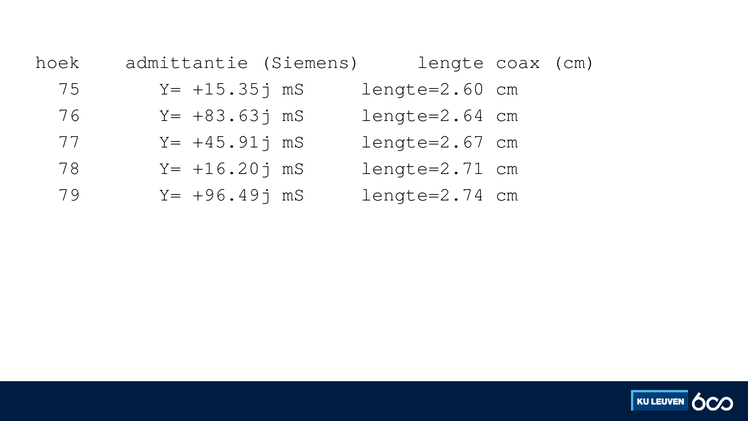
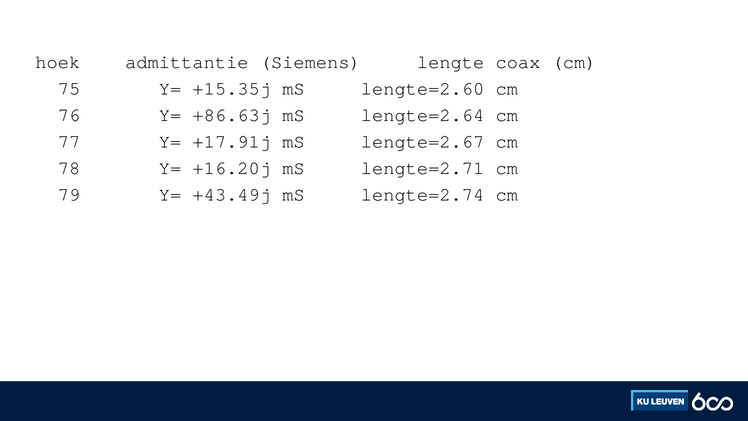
+83.63j: +83.63j -> +86.63j (232, 115)
+45.91j: +45.91j -> +17.91j (232, 142)
+96.49j: +96.49j -> +43.49j (232, 195)
